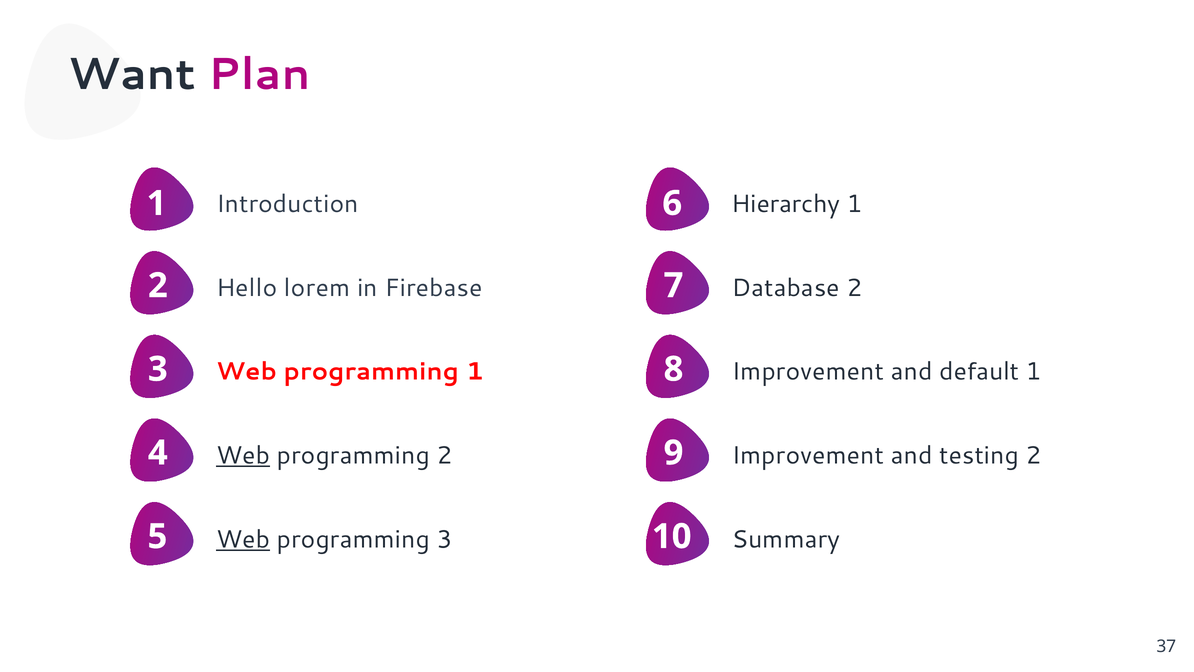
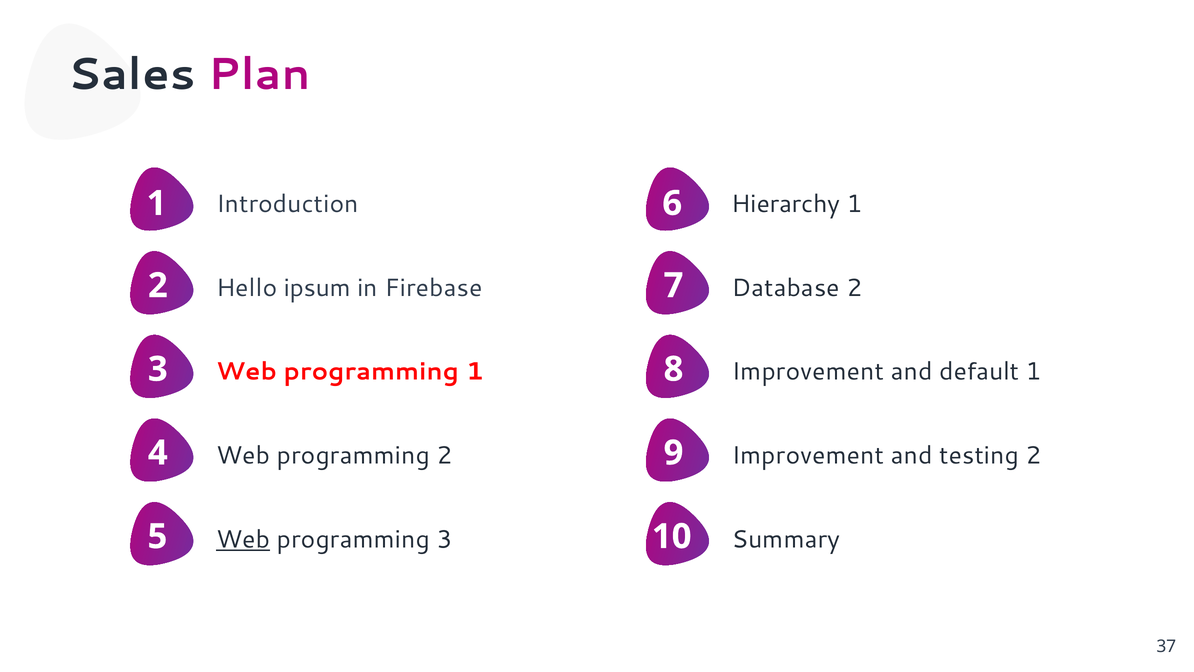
Want: Want -> Sales (132, 74)
lorem: lorem -> ipsum (317, 288)
Web underline: present -> none (243, 455)
